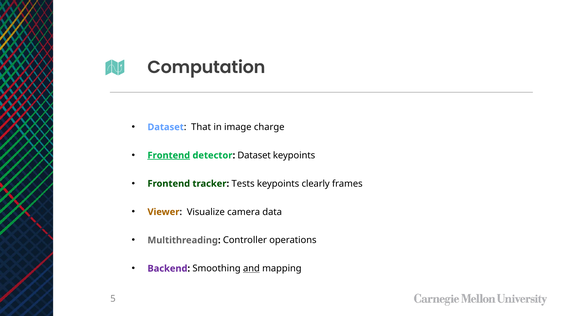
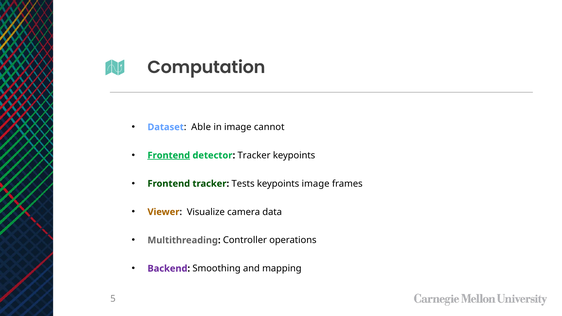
That: That -> Able (201, 127)
charge: charge -> cannot (269, 127)
detector Dataset: Dataset -> Tracker (254, 155)
keypoints clearly: clearly -> image (316, 184)
and underline: present -> none (251, 269)
